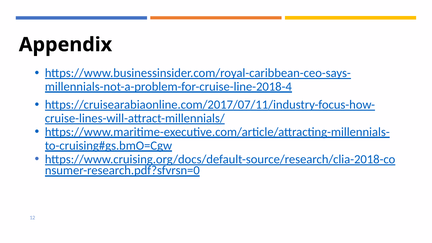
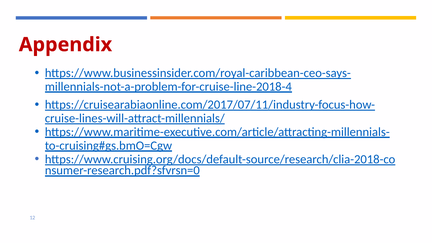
Appendix colour: black -> red (65, 45)
